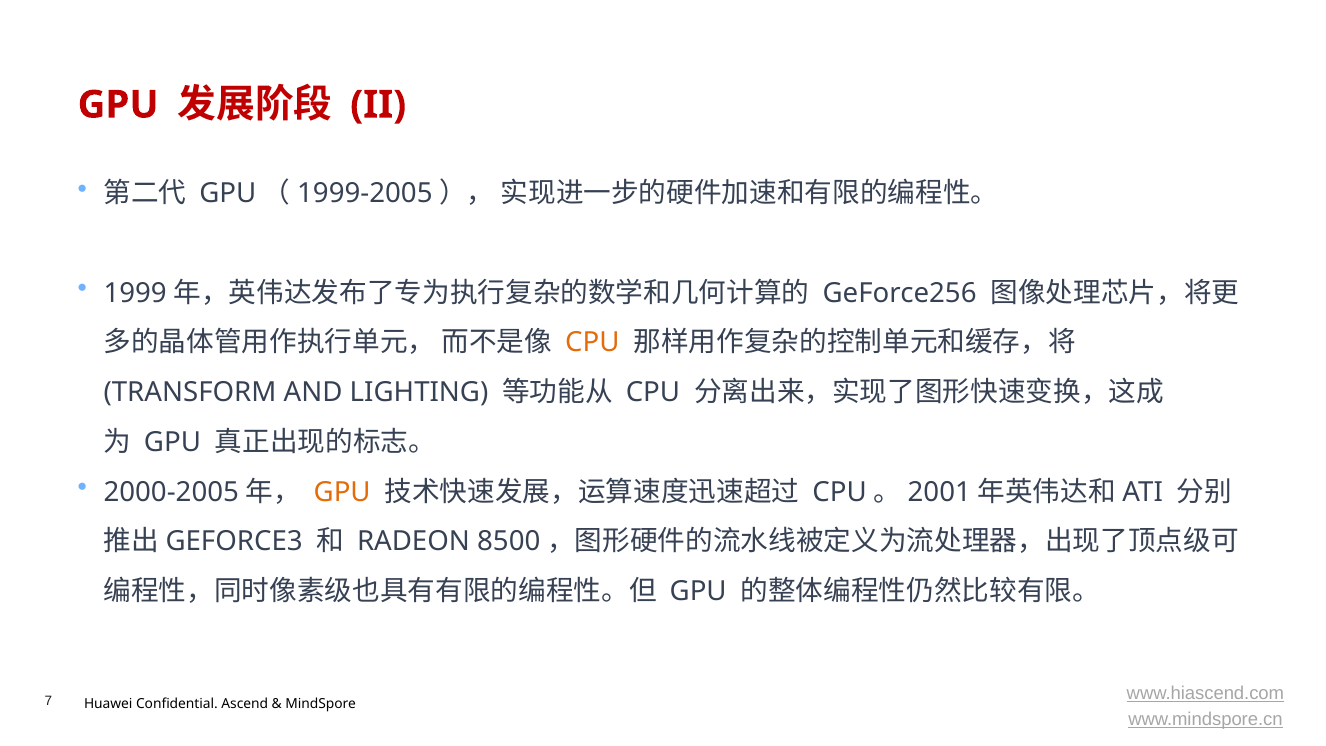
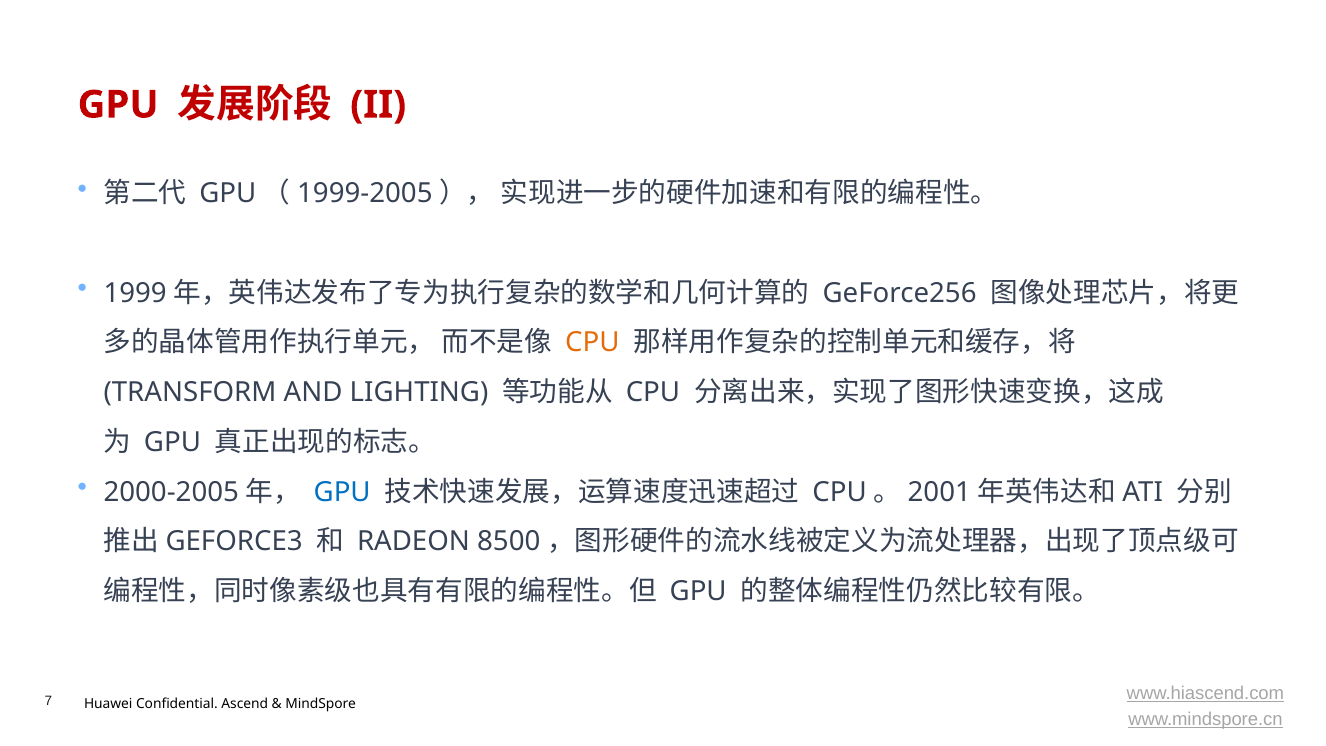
GPU colour: orange -> blue (342, 492)
